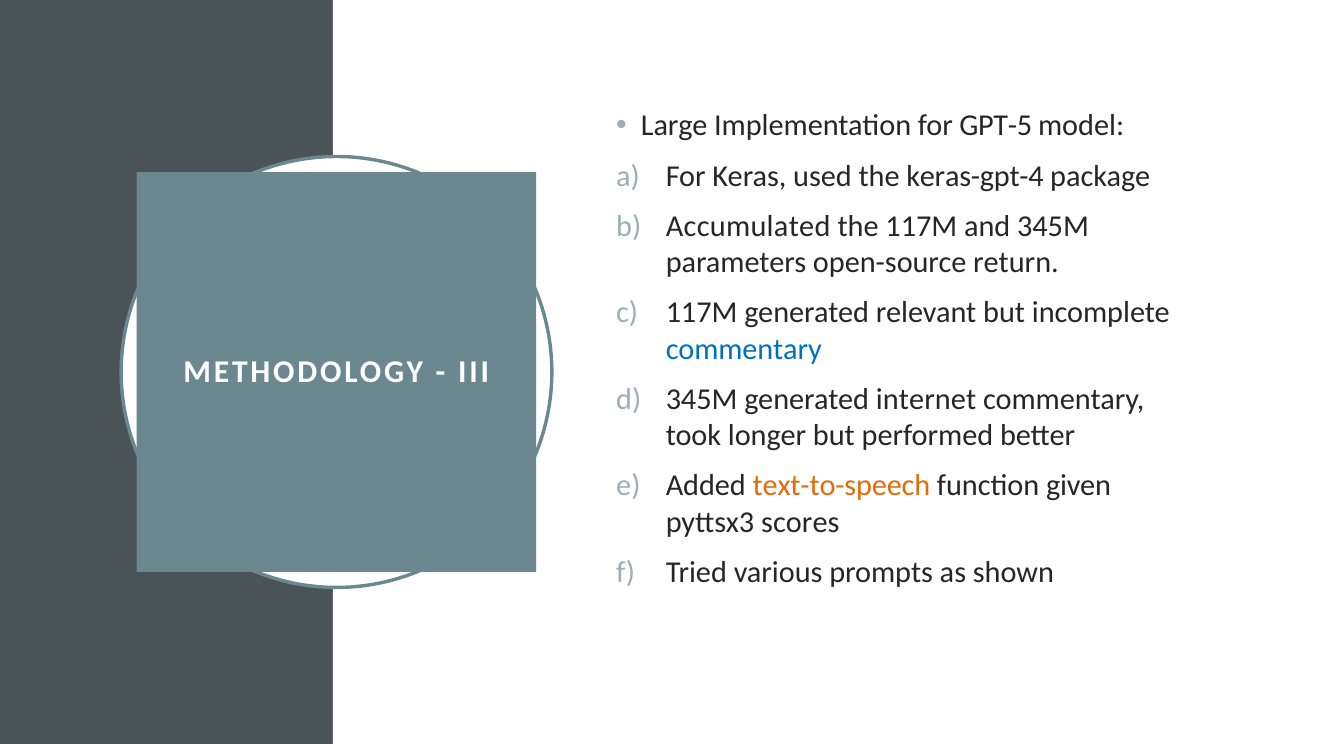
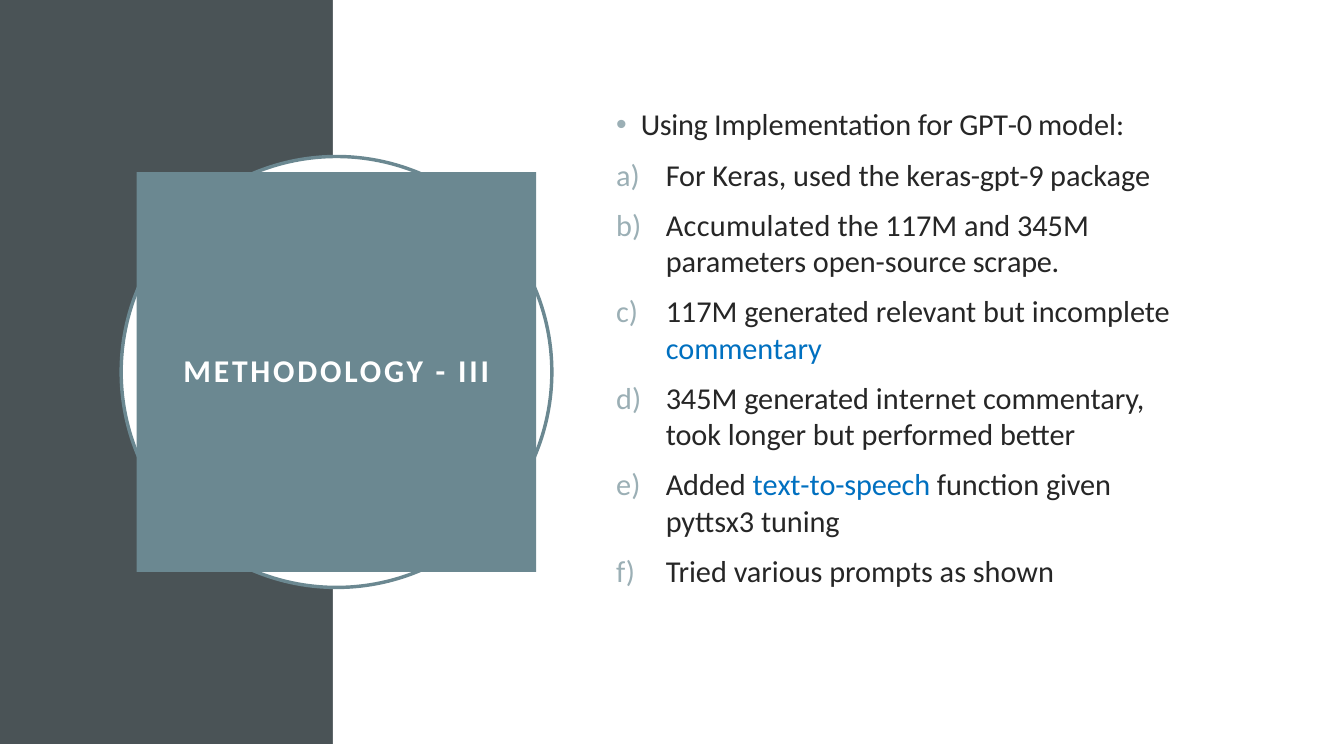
Large: Large -> Using (674, 126)
GPT-5: GPT-5 -> GPT-0 (996, 126)
keras-gpt-4: keras-gpt-4 -> keras-gpt-9 (975, 176)
return: return -> scrape (1016, 262)
text-to-speech colour: orange -> blue (841, 485)
scores: scores -> tuning (800, 522)
